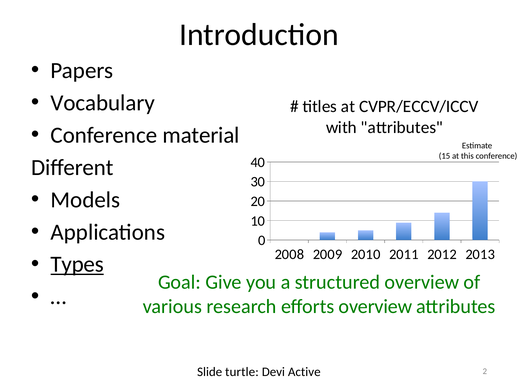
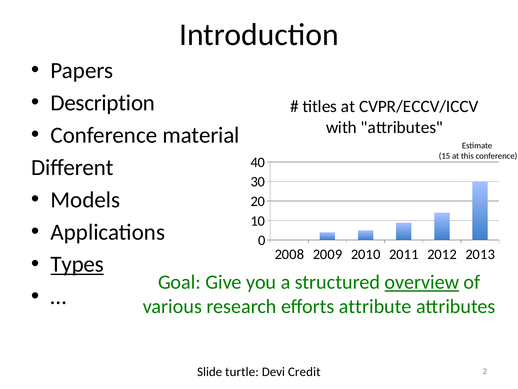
Vocabulary: Vocabulary -> Description (103, 103)
overview underline: none -> present (422, 282)
efforts overview: overview -> attribute (375, 306)
Active: Active -> Credit (304, 371)
